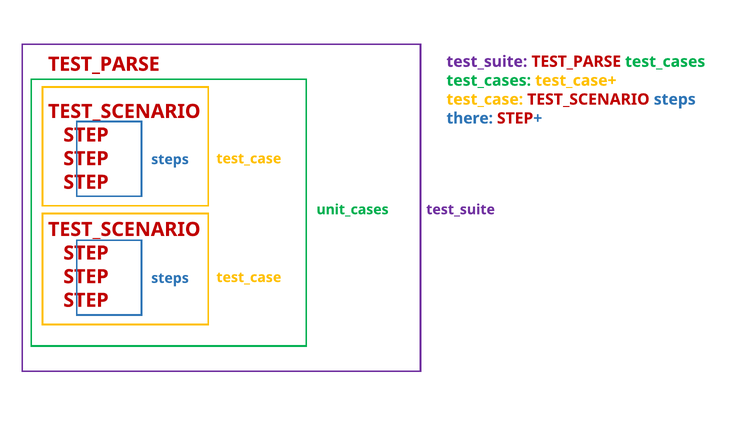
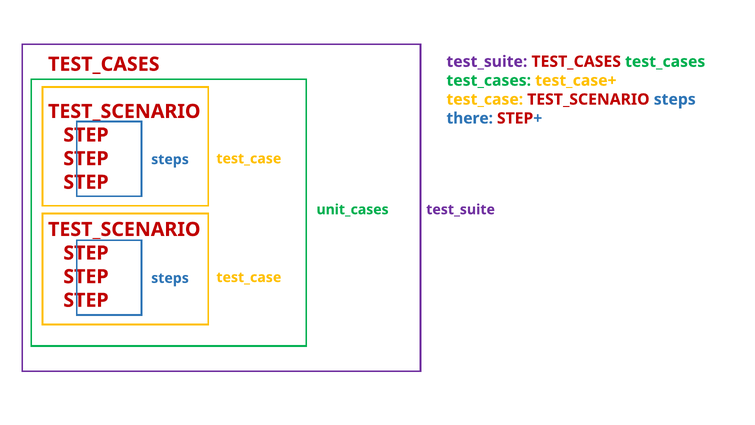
test_suite TEST_PARSE: TEST_PARSE -> TEST_CASES (576, 62)
TEST_PARSE: TEST_PARSE -> TEST_CASES (104, 64)
